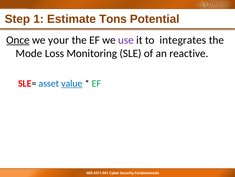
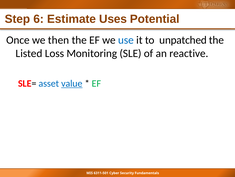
1: 1 -> 6 (39, 19)
Tons: Tons -> Uses (113, 19)
Once underline: present -> none (18, 40)
your: your -> then (59, 40)
use colour: purple -> blue (126, 40)
integrates: integrates -> unpatched (183, 40)
Mode: Mode -> Listed (29, 53)
